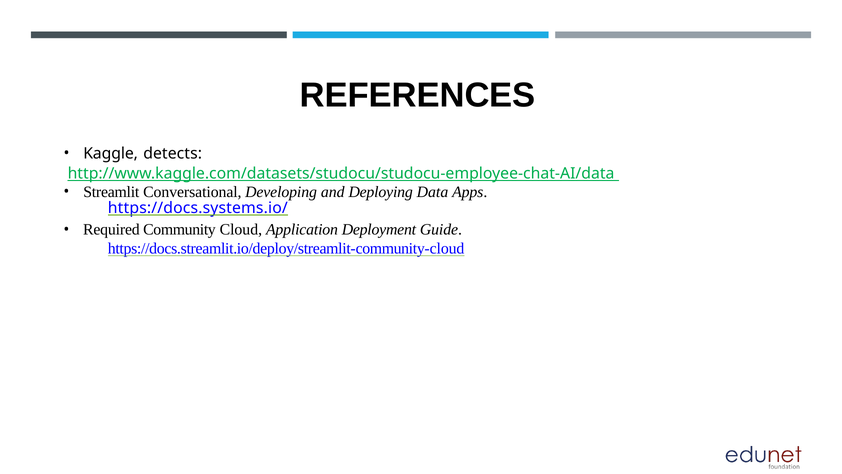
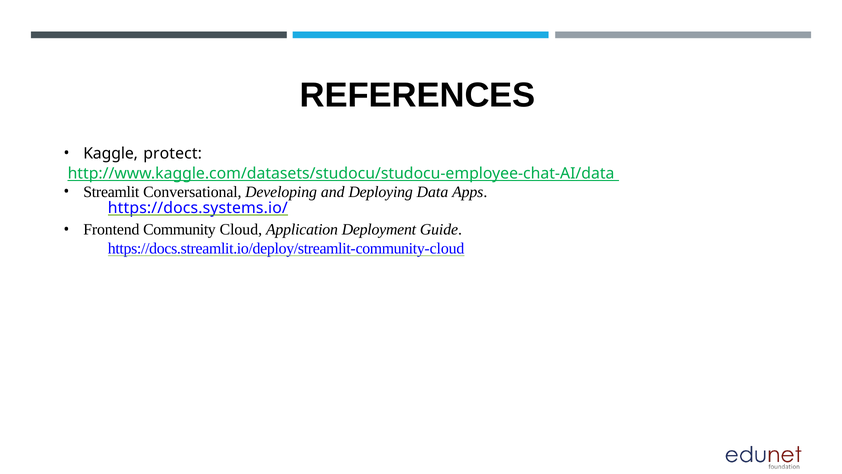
detects: detects -> protect (173, 153)
Required: Required -> Frontend (111, 229)
